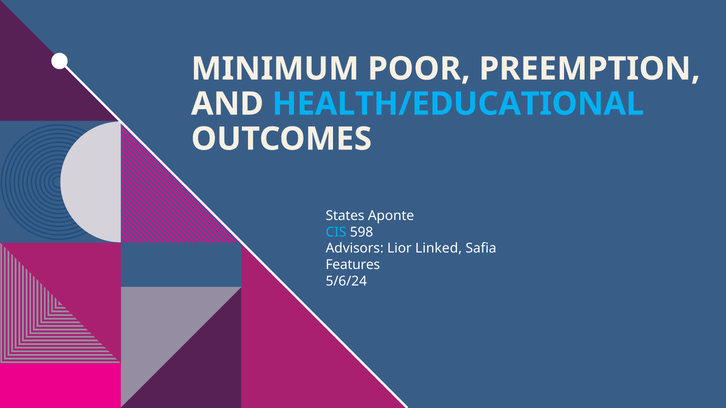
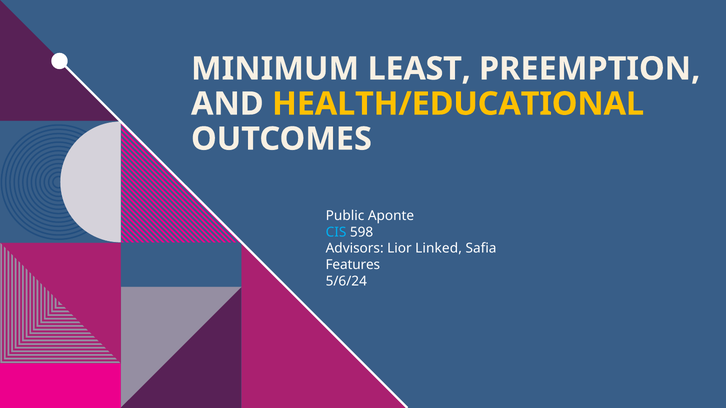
POOR: POOR -> LEAST (419, 69)
HEALTH/EDUCATIONAL colour: light blue -> yellow (458, 104)
States: States -> Public (345, 216)
